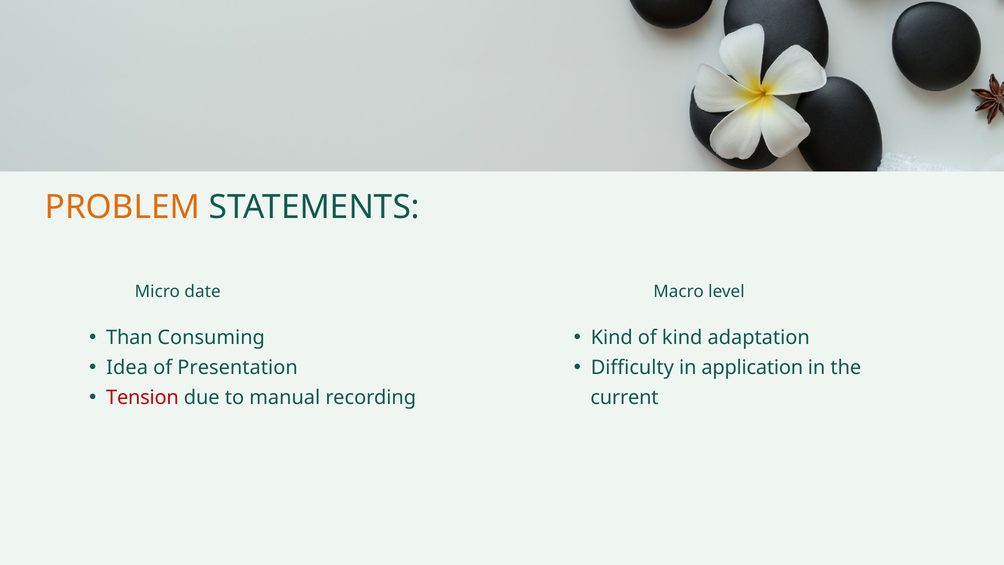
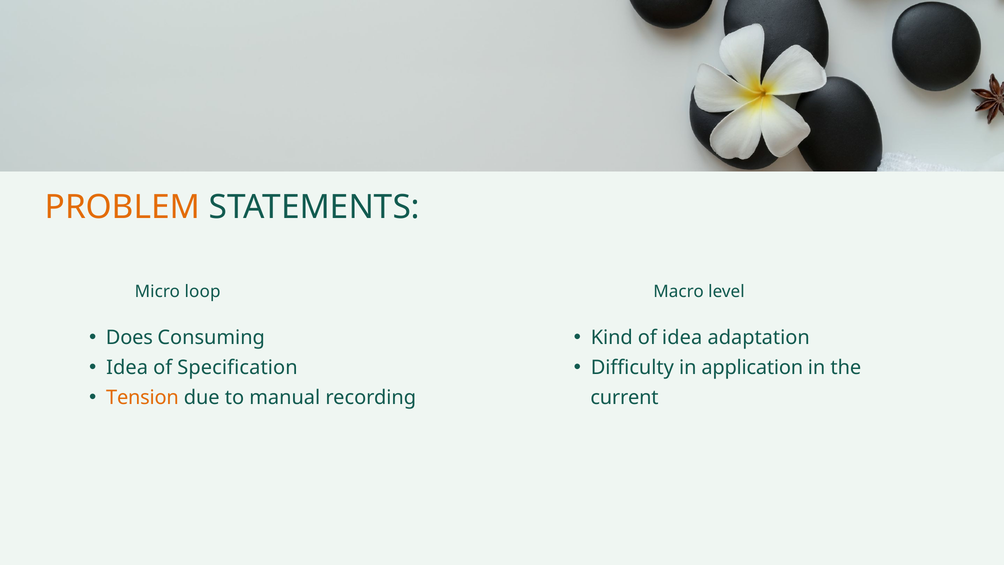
date: date -> loop (203, 292)
Than: Than -> Does (129, 338)
of kind: kind -> idea (682, 338)
Presentation: Presentation -> Specification (238, 368)
Tension colour: red -> orange (142, 398)
